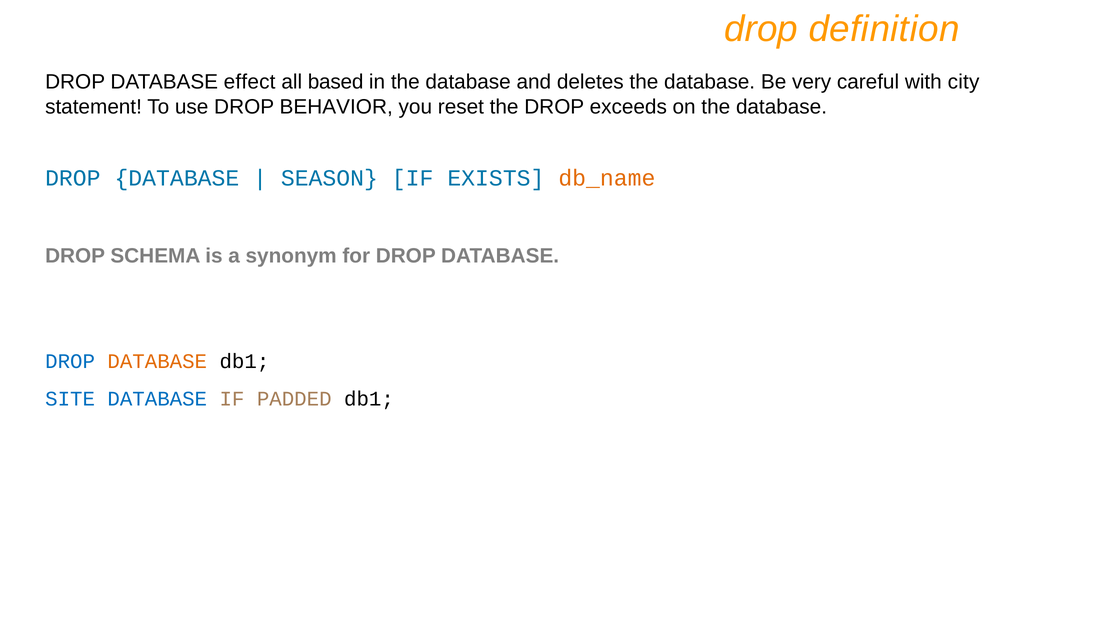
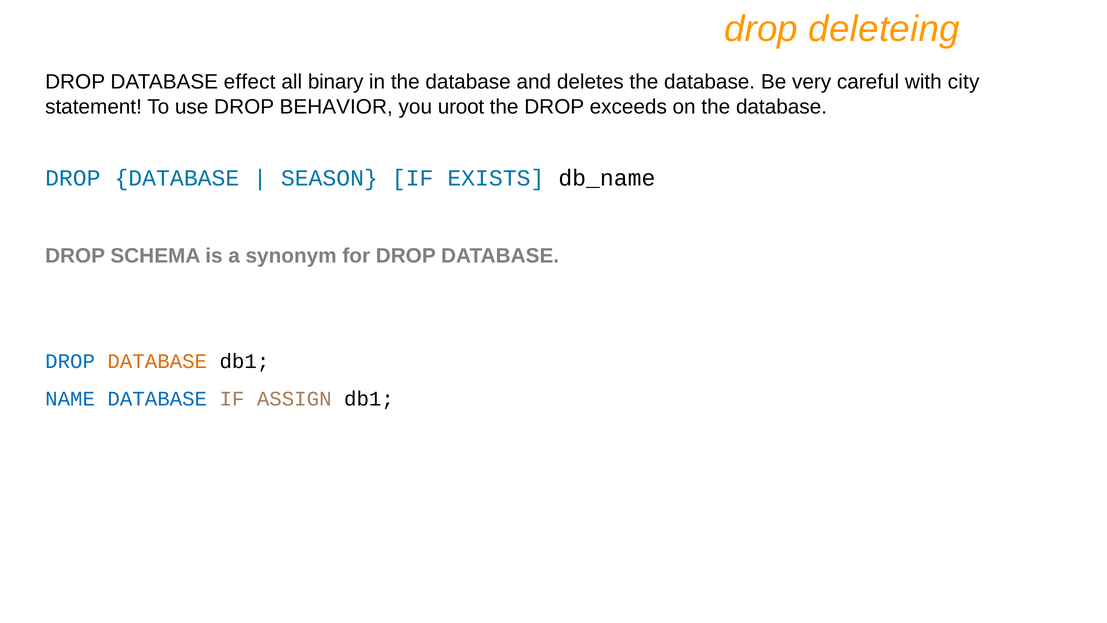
definition: definition -> deleteing (884, 29)
based: based -> binary (336, 82)
reset: reset -> uroot (461, 107)
db_name colour: orange -> black (607, 178)
SITE: SITE -> NAME (70, 399)
PADDED: PADDED -> ASSIGN (294, 399)
